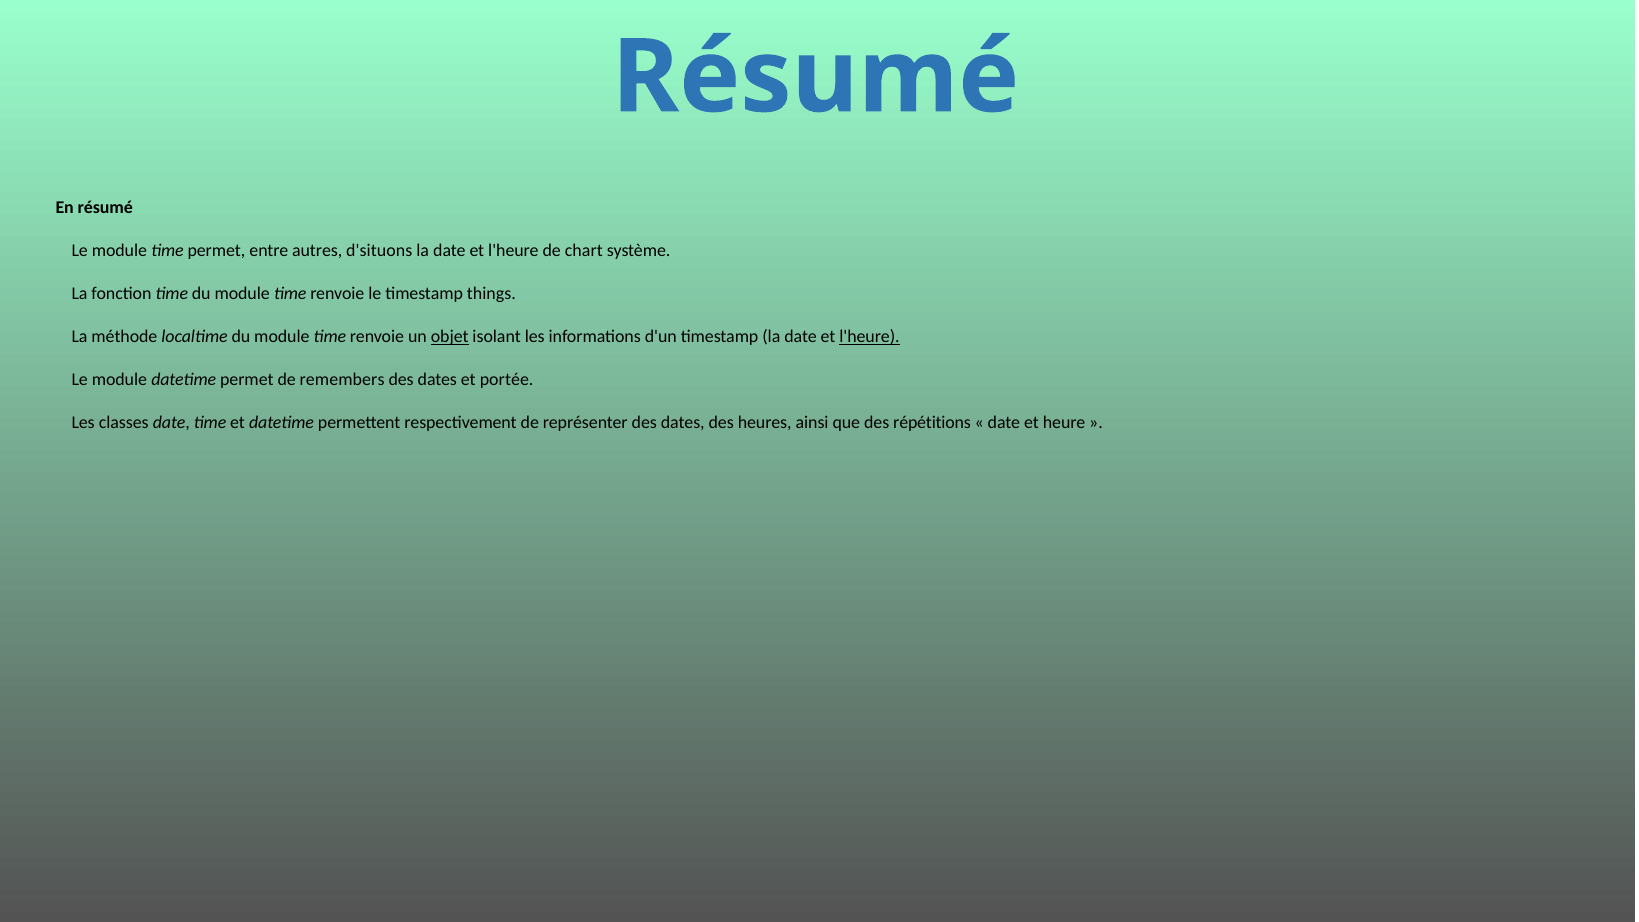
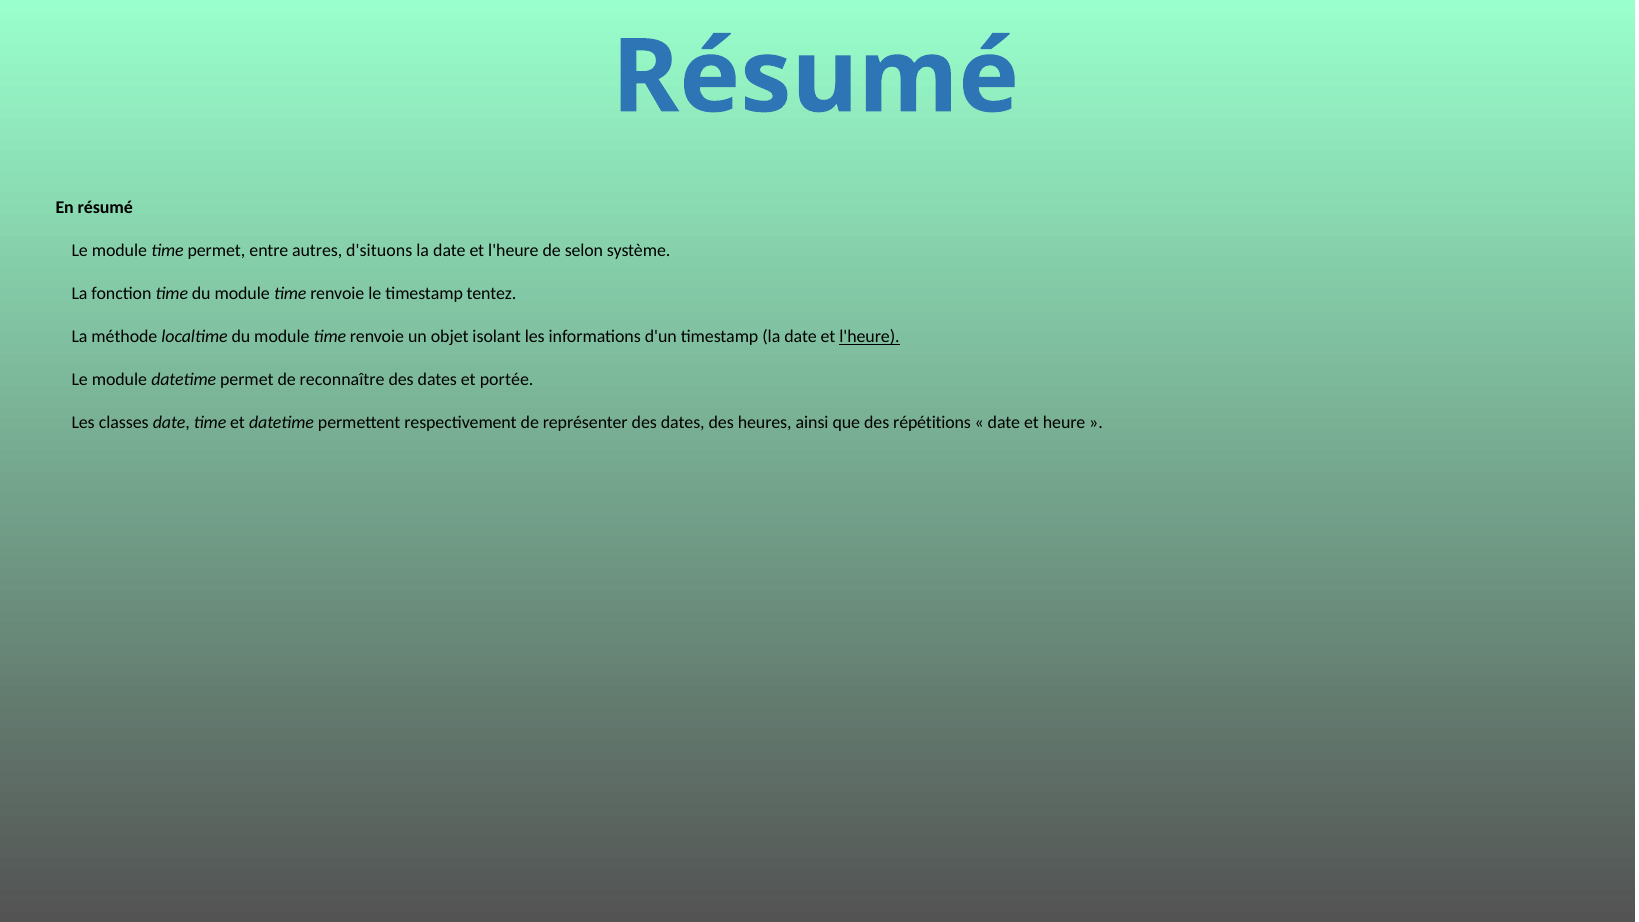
chart: chart -> selon (584, 251)
things: things -> tentez (491, 294)
objet underline: present -> none (450, 337)
remembers: remembers -> reconnaître (342, 380)
